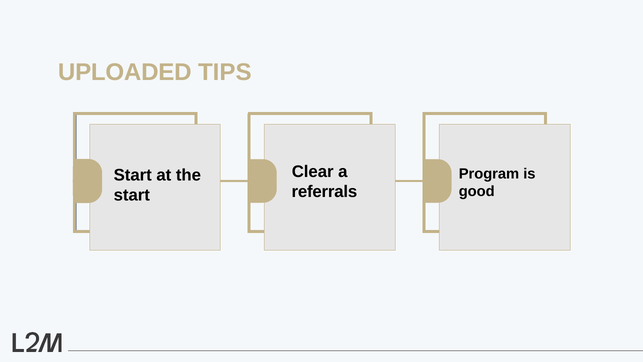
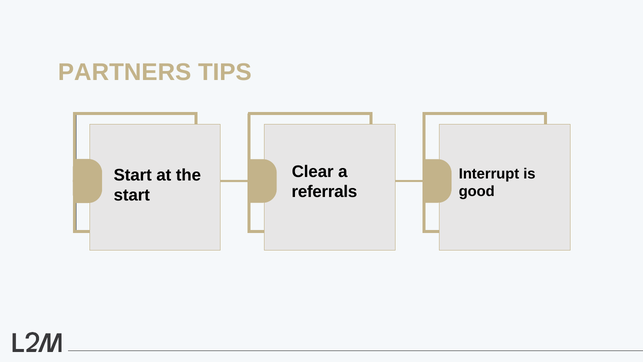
UPLOADED: UPLOADED -> PARTNERS (125, 72)
Program: Program -> Interrupt (489, 174)
